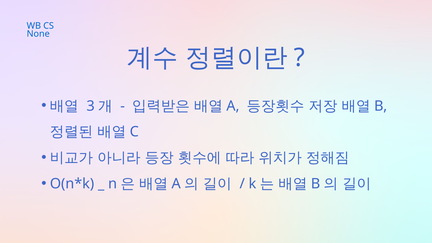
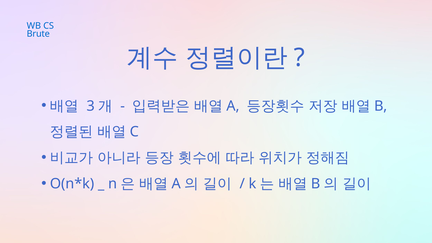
None: None -> Brute (38, 34)
